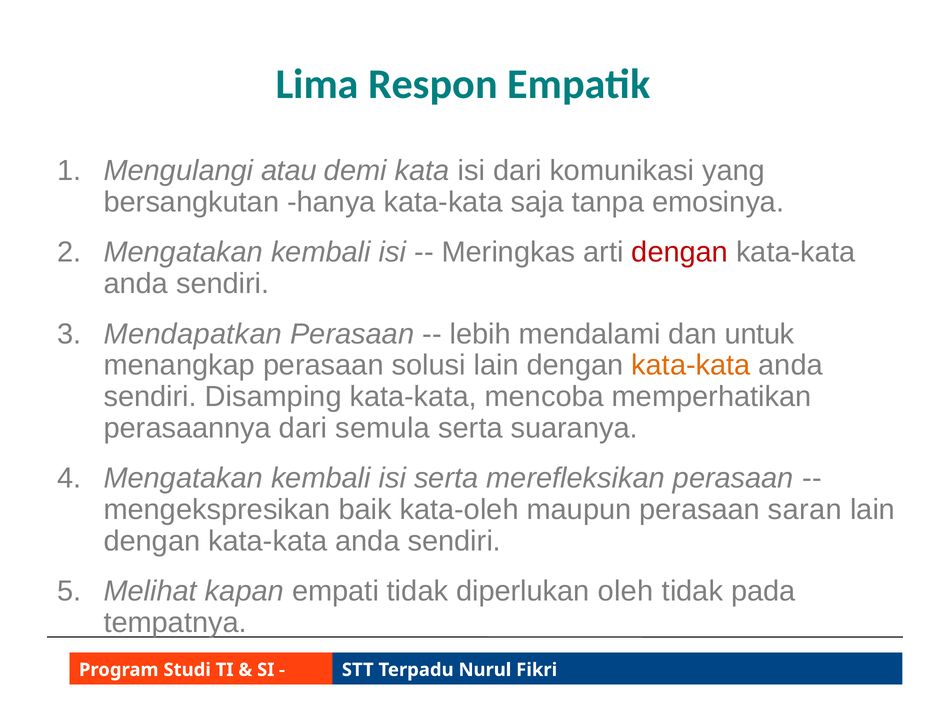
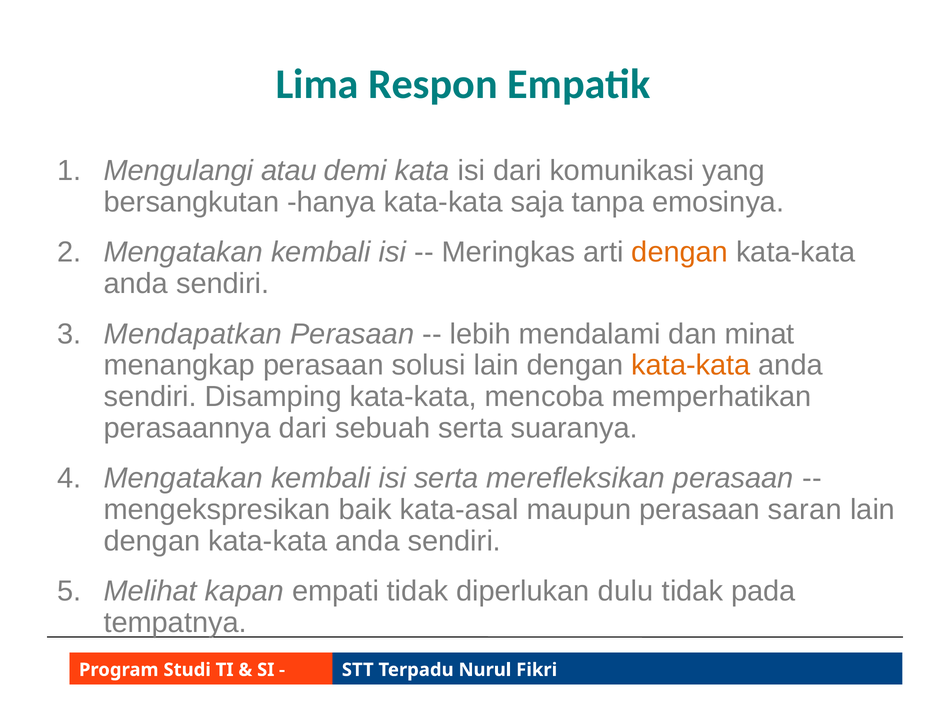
dengan colour: red -> orange (680, 252)
untuk: untuk -> minat (760, 334)
semula: semula -> sebuah (383, 428)
kata-oleh: kata-oleh -> kata-asal (459, 509)
oleh: oleh -> dulu (626, 591)
